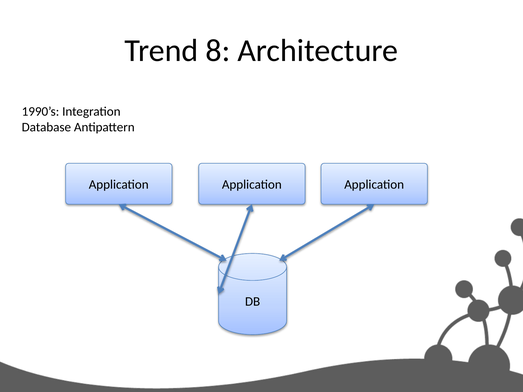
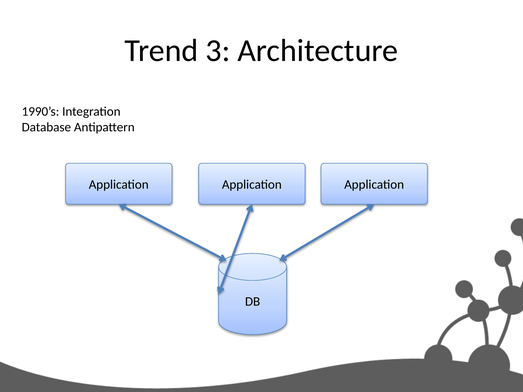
8: 8 -> 3 (218, 51)
